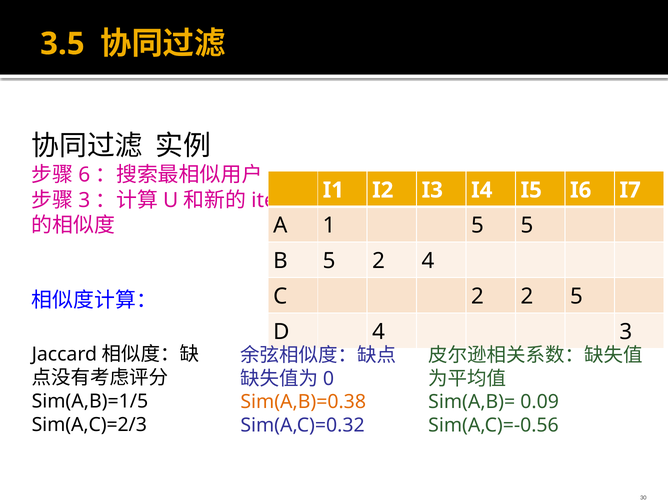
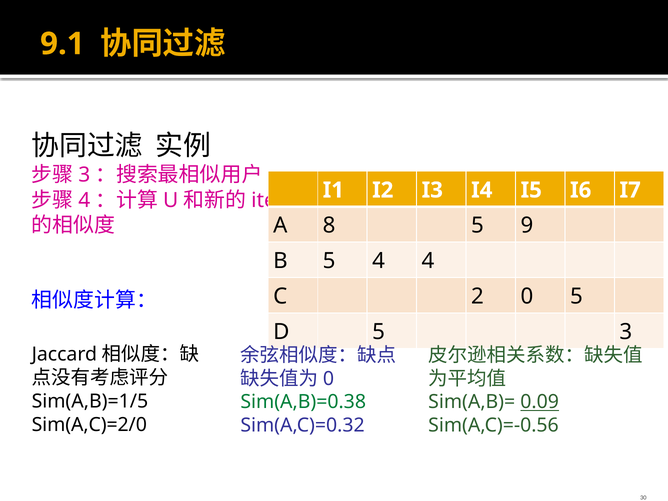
3.5: 3.5 -> 9.1 (62, 44)
6: 6 -> 3 (84, 175)
3: 3 -> 4 (84, 200)
1: 1 -> 8 (329, 226)
5 5: 5 -> 9 (527, 226)
5 2: 2 -> 4 (379, 261)
2 2: 2 -> 0 (527, 296)
D 4: 4 -> 5 (379, 332)
Sim(A,B)=0.38 colour: orange -> green (303, 402)
0.09 underline: none -> present (540, 402)
Sim(A,C)=2/3: Sim(A,C)=2/3 -> Sim(A,C)=2/0 (89, 425)
